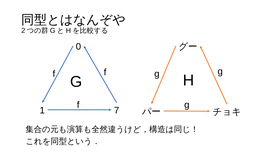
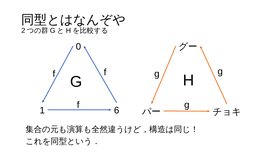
7: 7 -> 6 (117, 110)
